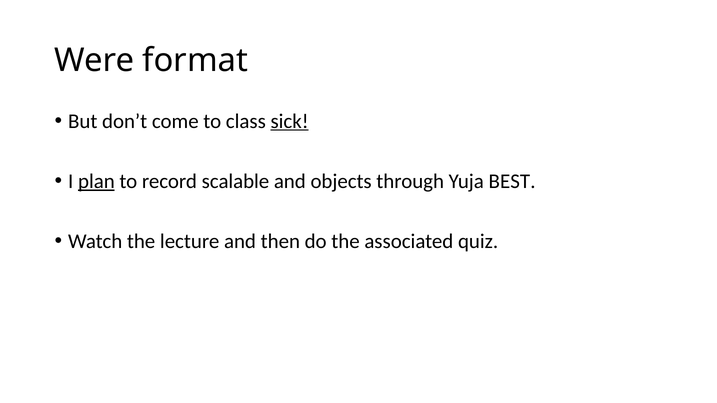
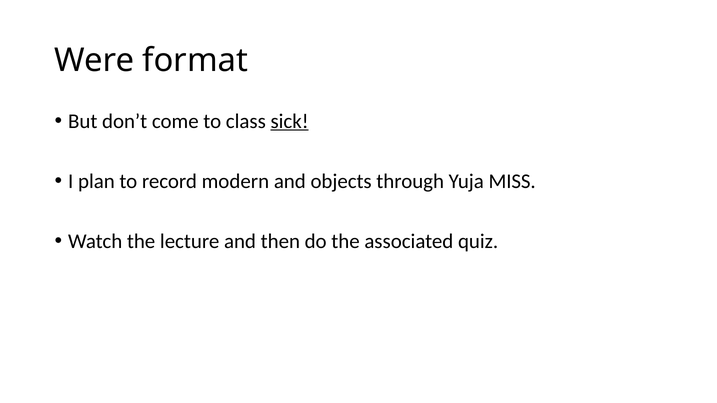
plan underline: present -> none (96, 181)
scalable: scalable -> modern (235, 181)
BEST: BEST -> MISS (512, 181)
